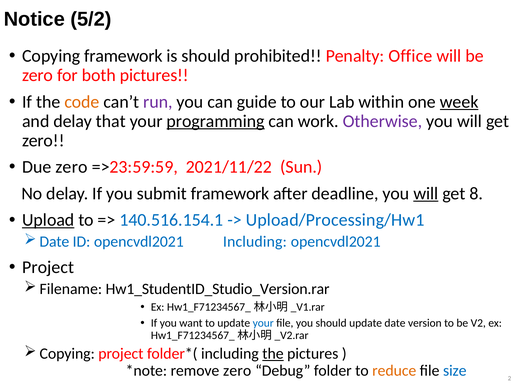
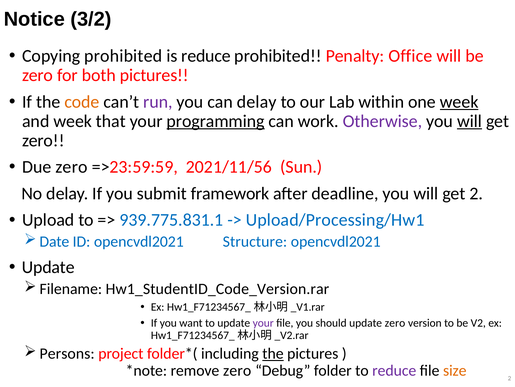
5/2: 5/2 -> 3/2 (91, 19)
Copying framework: framework -> prohibited (123, 56)
is should: should -> reduce (206, 56)
can guide: guide -> delay (257, 102)
and delay: delay -> week (73, 121)
will underline: none -> present (470, 121)
2021/11/22: 2021/11/22 -> 2021/11/56 (229, 167)
will underline: present -> none (426, 193)
get 8: 8 -> 2 (476, 193)
Upload underline: present -> none (48, 220)
140.516.154.1: 140.516.154.1 -> 939.775.831.1 (171, 220)
opencvdl2021 Including: Including -> Structure (255, 241)
Project: Project -> Update (48, 267)
Hw1_StudentID_Studio_Version.rar: Hw1_StudentID_Studio_Version.rar -> Hw1_StudentID_Code_Version.rar (217, 288)
your colour: blue -> purple (263, 323)
update date: date -> zero (395, 323)
Copying: Copying -> Persons (67, 353)
reduce colour: orange -> purple (394, 370)
size colour: blue -> orange (455, 370)
